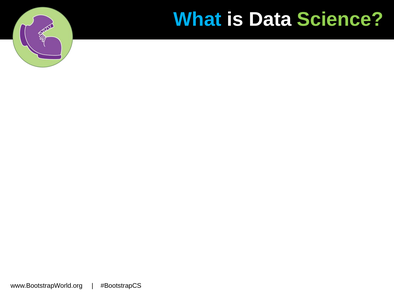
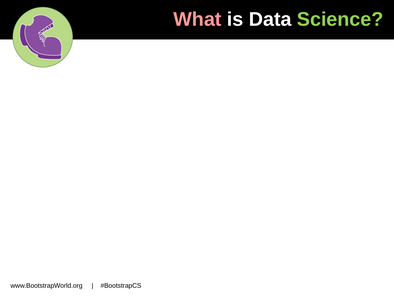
What colour: light blue -> pink (197, 19)
